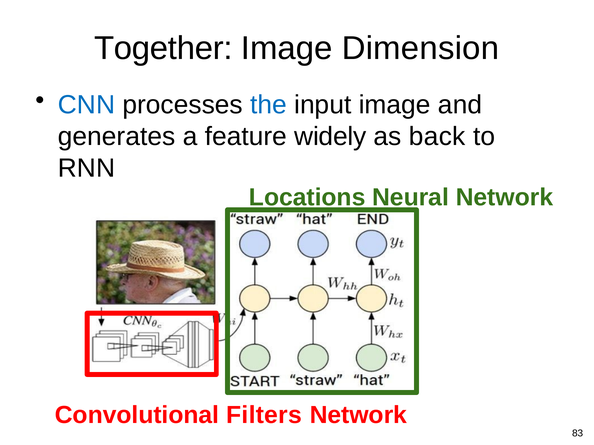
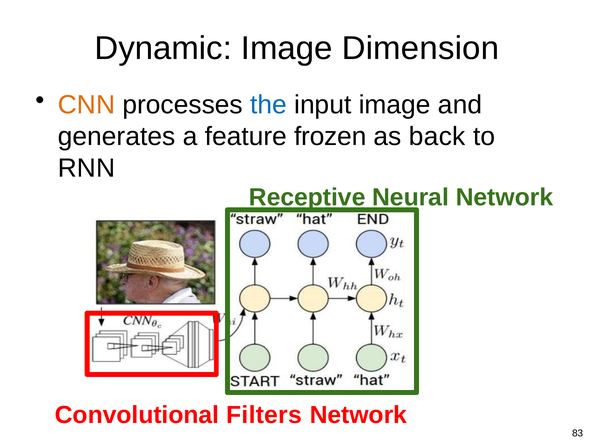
Together: Together -> Dynamic (163, 48)
CNN colour: blue -> orange (87, 105)
widely: widely -> frozen (330, 136)
Locations: Locations -> Receptive (307, 198)
